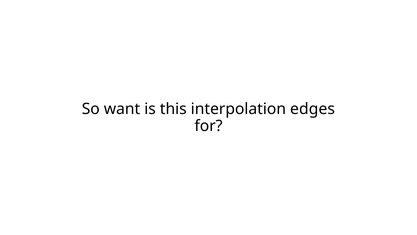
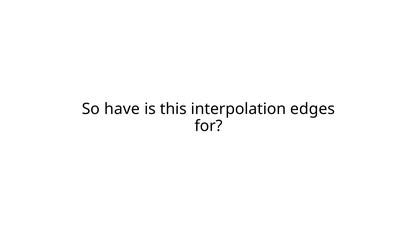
want: want -> have (122, 109)
